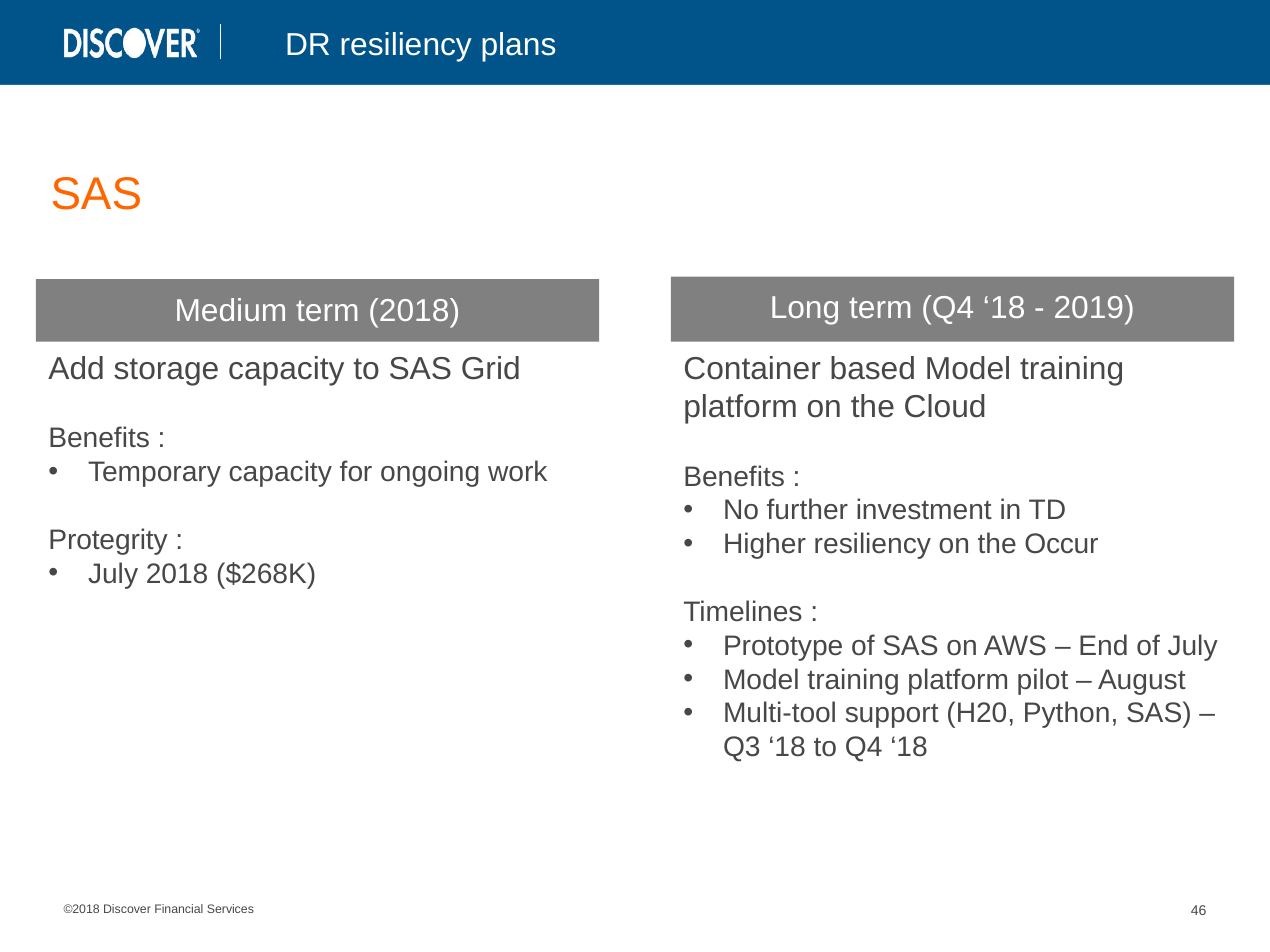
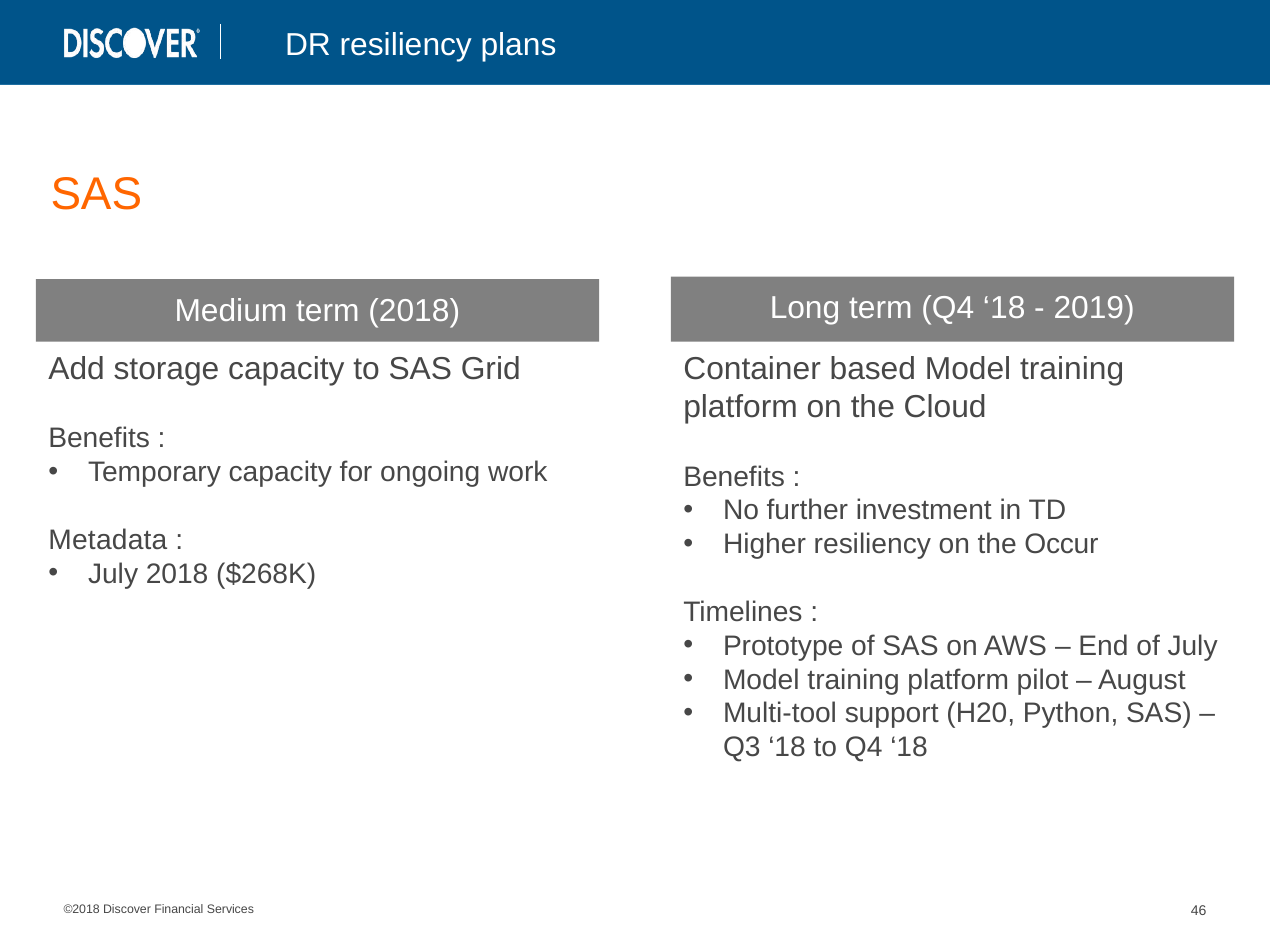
Protegrity: Protegrity -> Metadata (108, 540)
